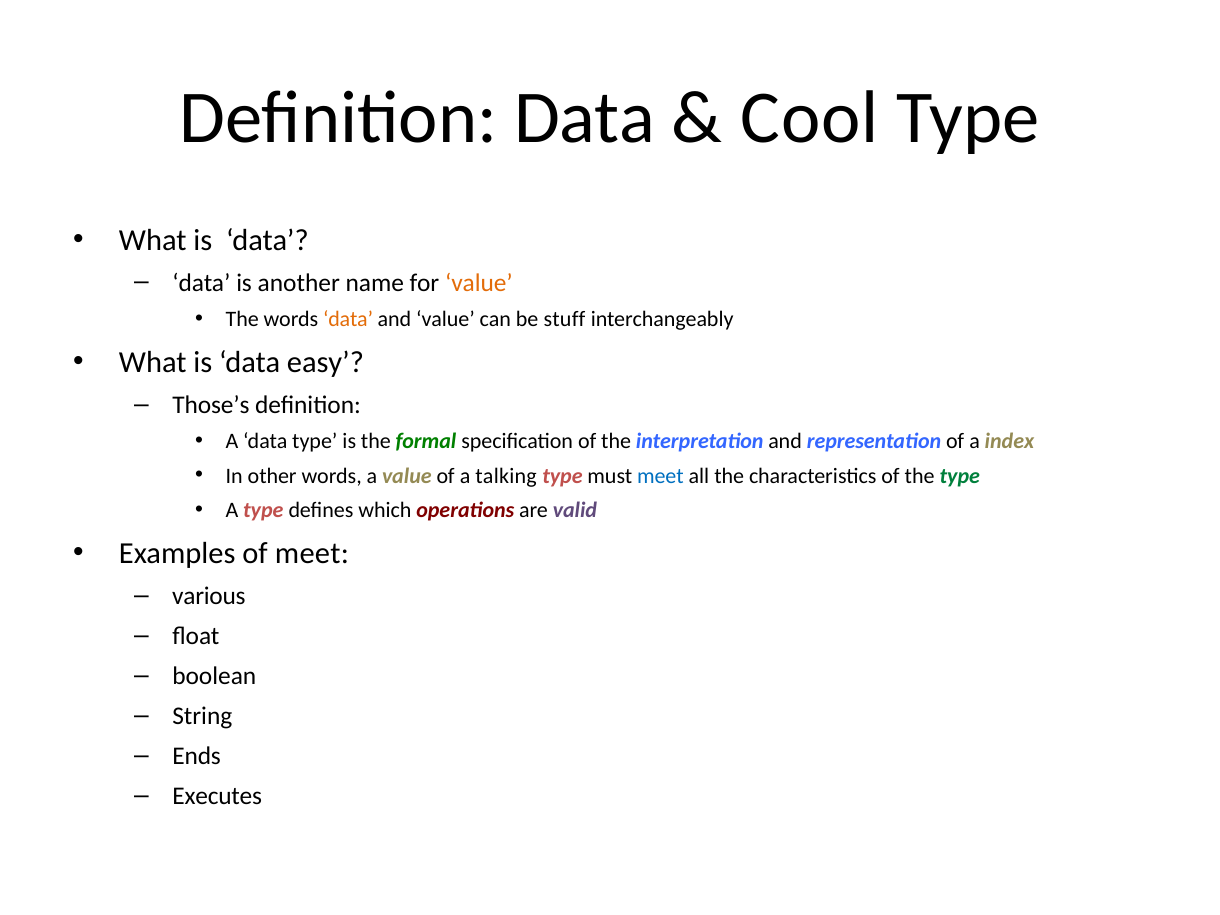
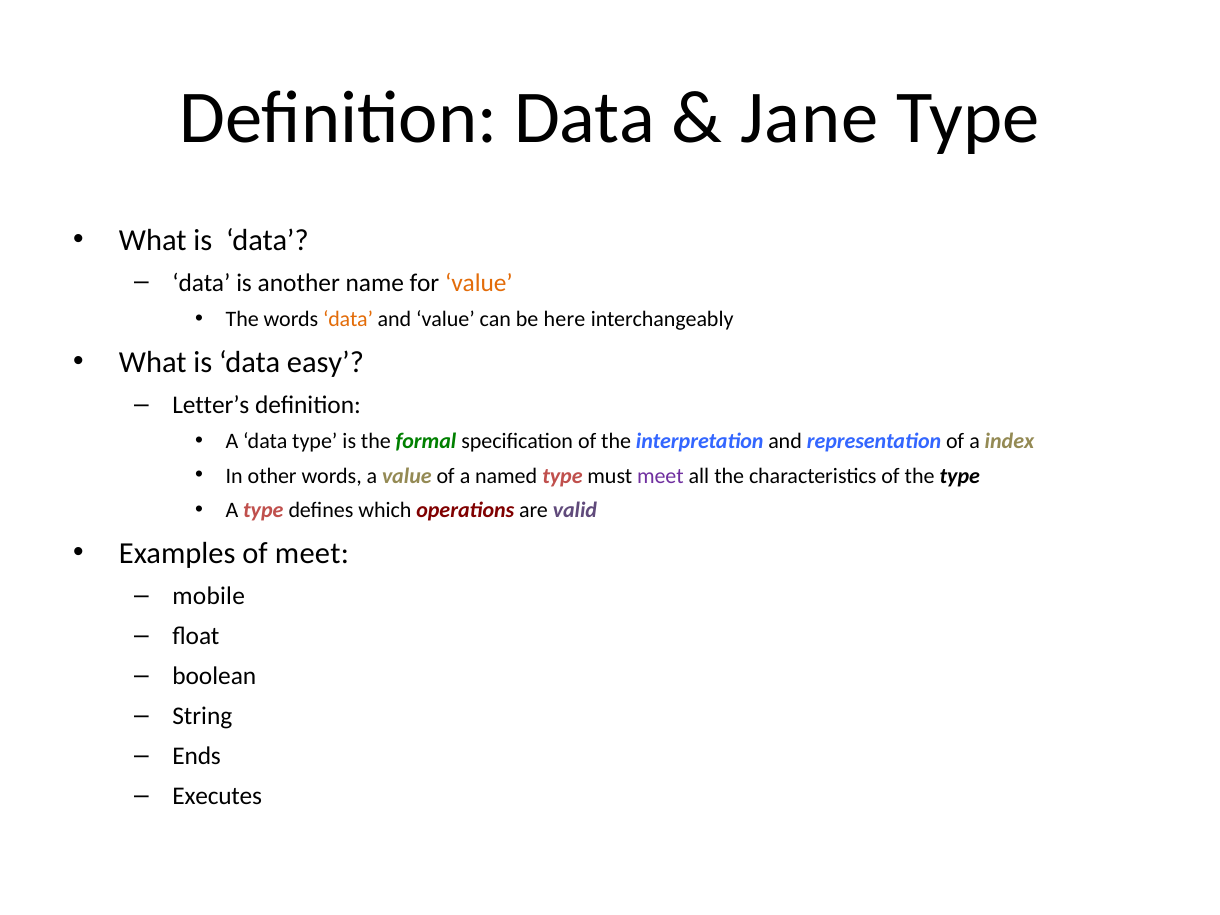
Cool: Cool -> Jane (809, 118)
stuff: stuff -> here (564, 319)
Those’s: Those’s -> Letter’s (211, 405)
talking: talking -> named (506, 476)
meet colour: blue -> purple (660, 476)
type colour: green -> black (960, 476)
various: various -> mobile (209, 596)
